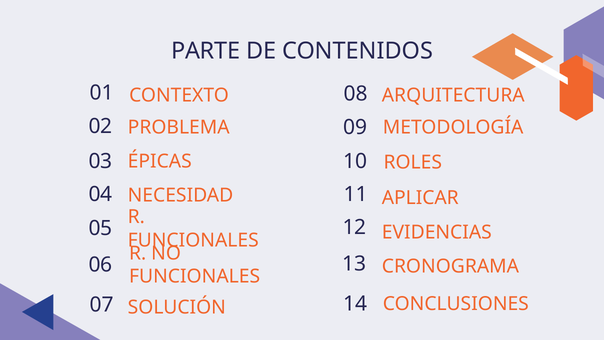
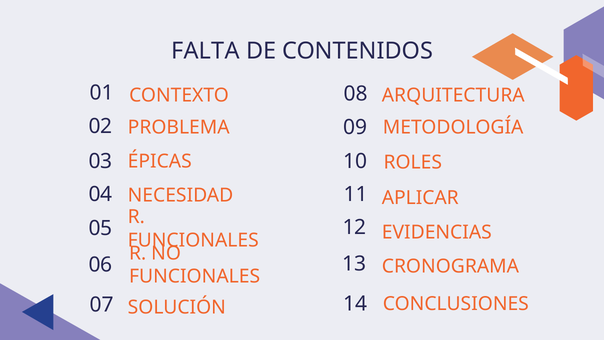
PARTE: PARTE -> FALTA (205, 51)
